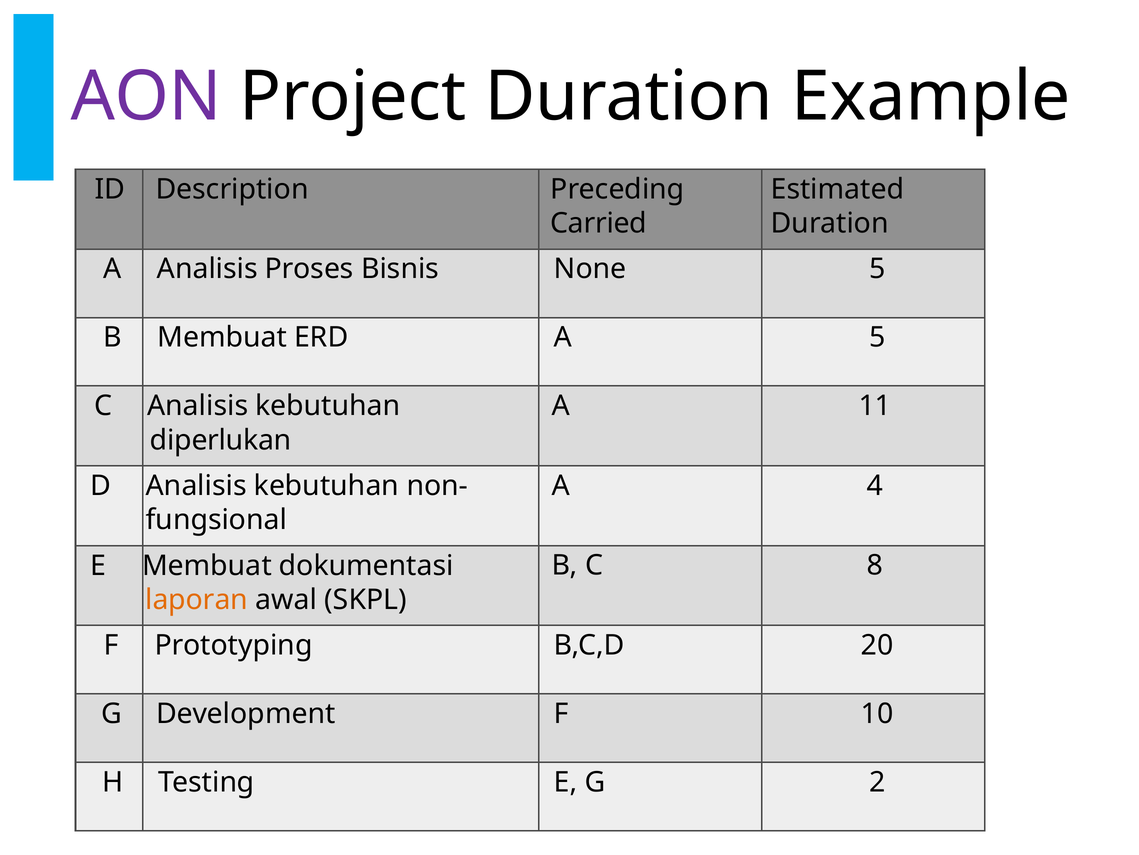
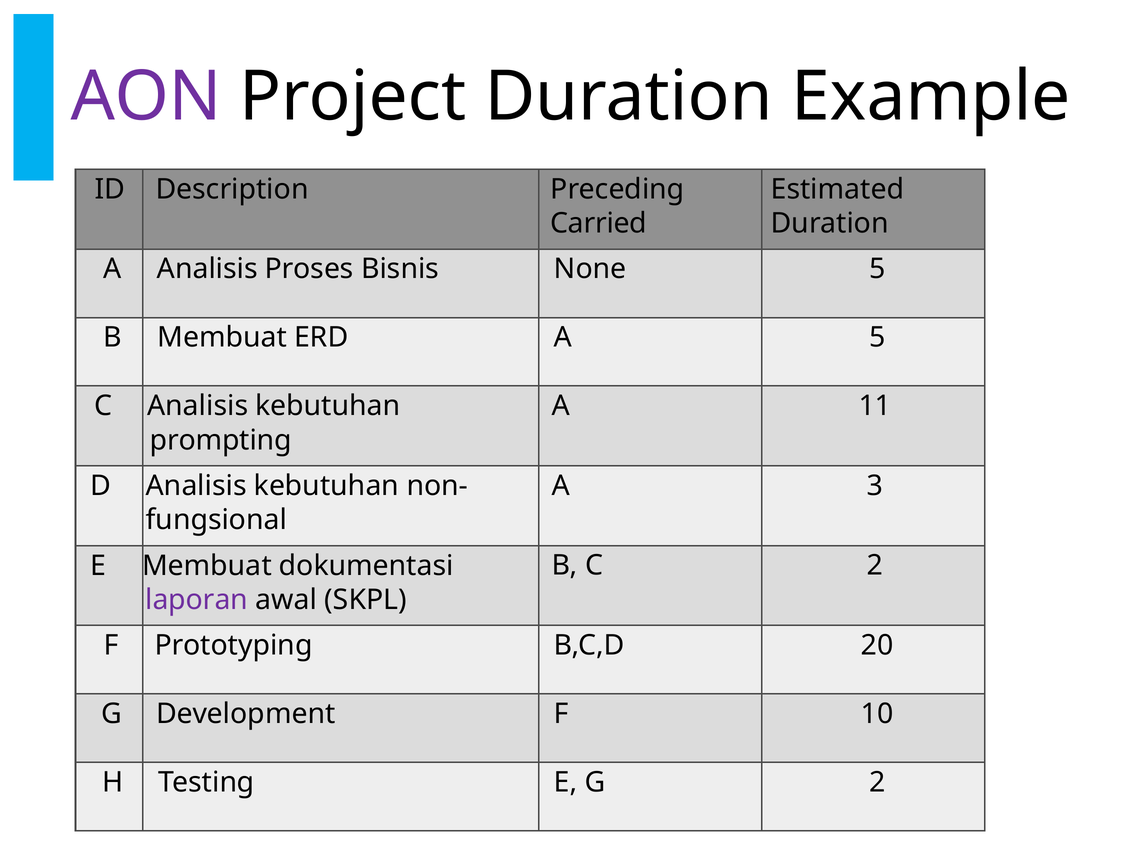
diperlukan: diperlukan -> prompting (221, 440)
4: 4 -> 3 (875, 485)
C 8: 8 -> 2 (875, 565)
laporan colour: orange -> purple (197, 599)
